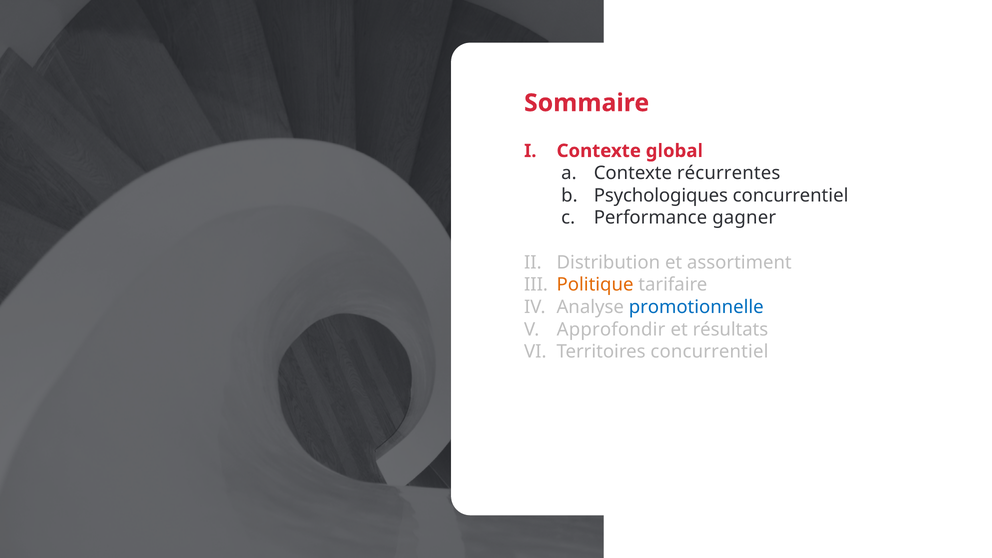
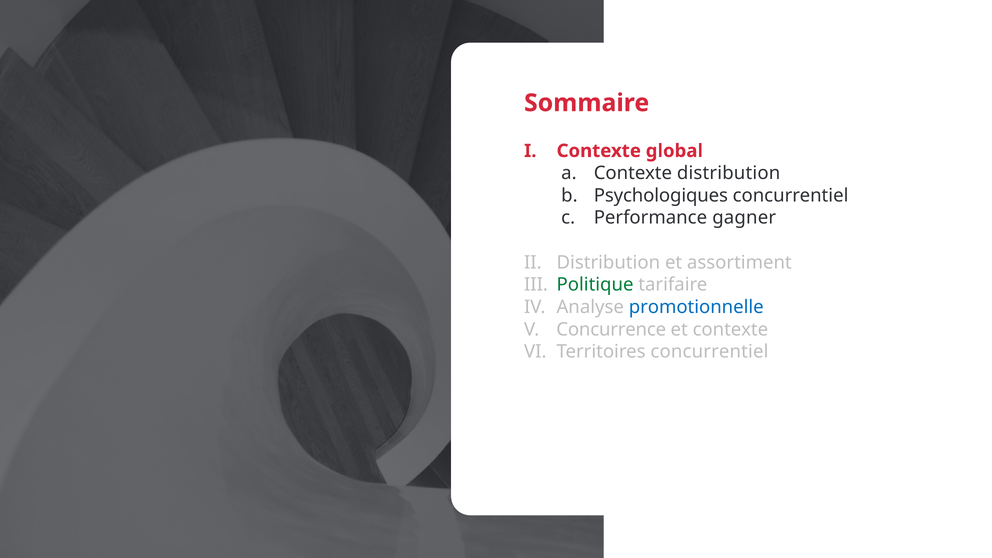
Contexte récurrentes: récurrentes -> distribution (729, 173)
Politique colour: orange -> green (595, 285)
Approfondir: Approfondir -> Concurrence (611, 329)
et résultats: résultats -> contexte (730, 329)
